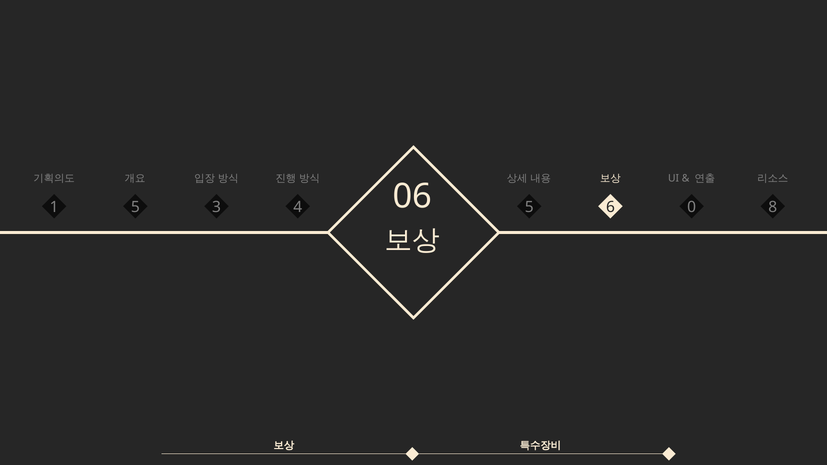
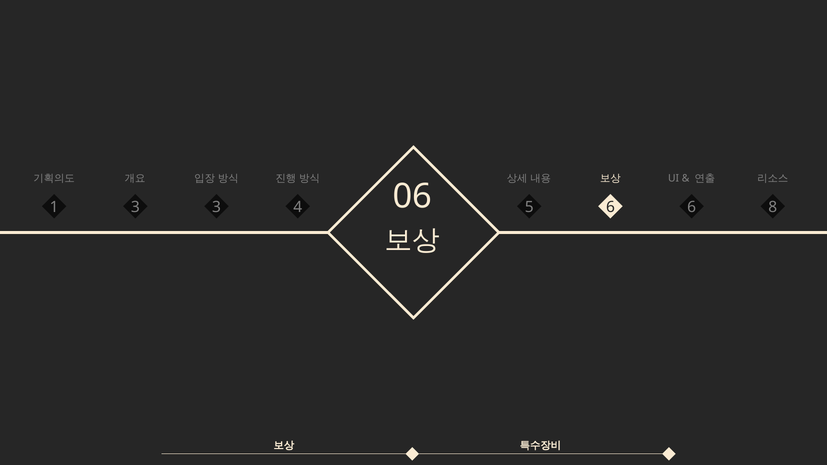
06 0: 0 -> 6 (692, 207)
1 5: 5 -> 3 (135, 207)
